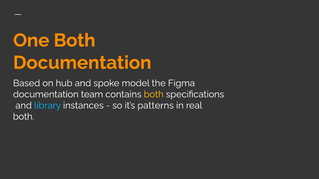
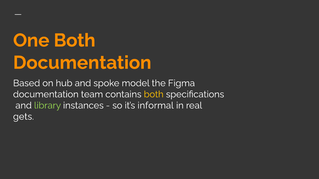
library colour: light blue -> light green (48, 106)
patterns: patterns -> informal (156, 106)
both: both -> gets (23, 117)
